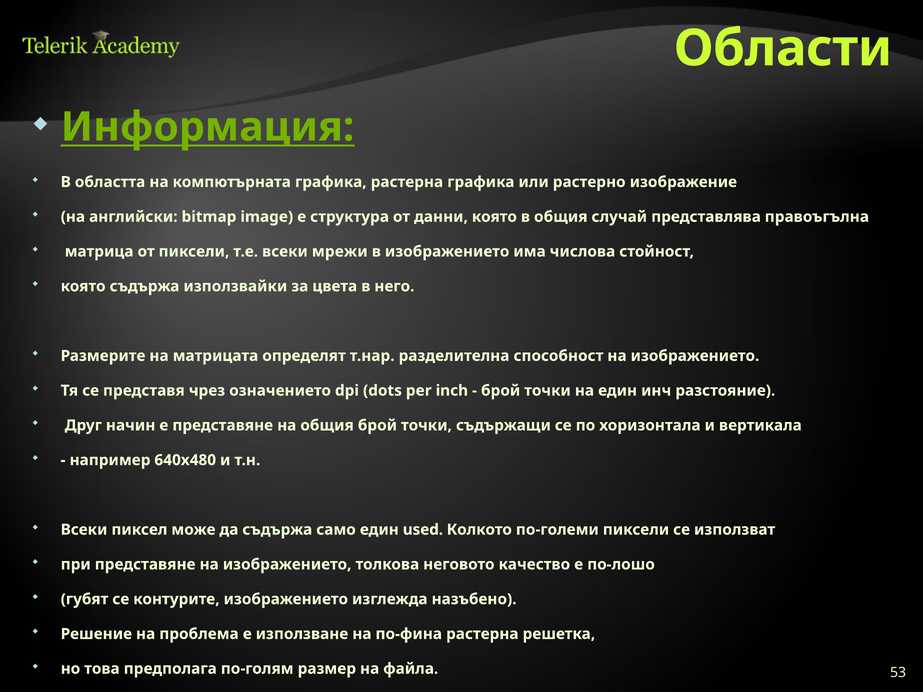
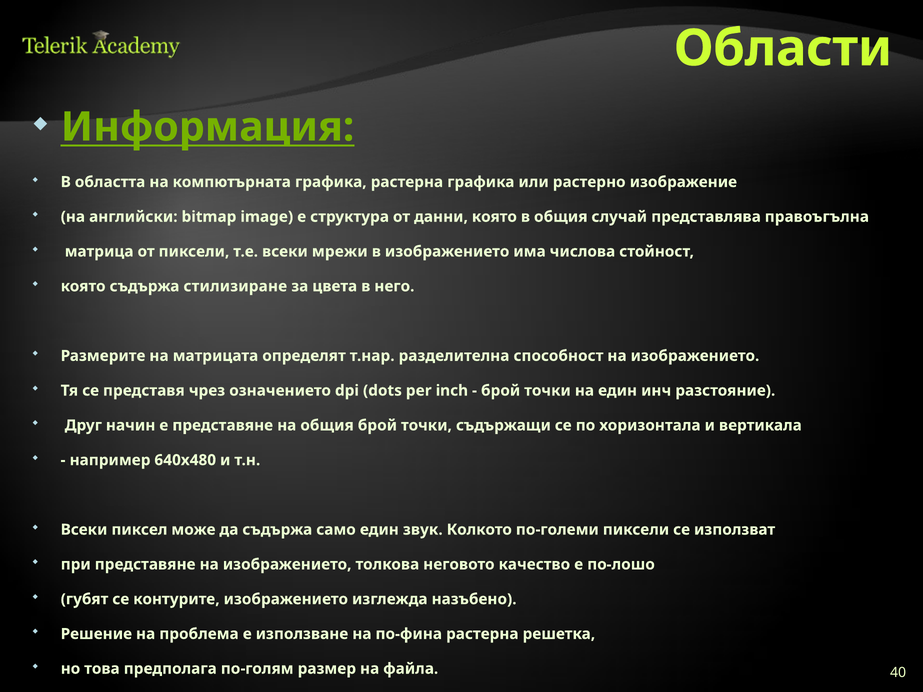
използвайки: използвайки -> стилизиране (235, 286)
used: used -> звук (423, 530)
53: 53 -> 40 (898, 673)
